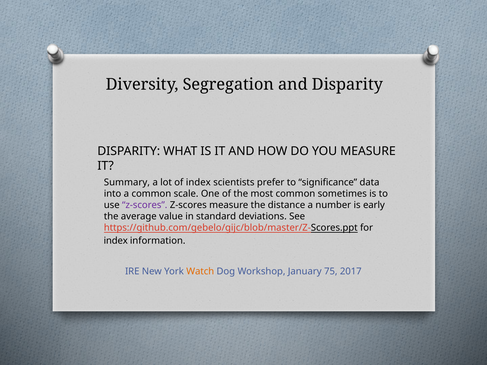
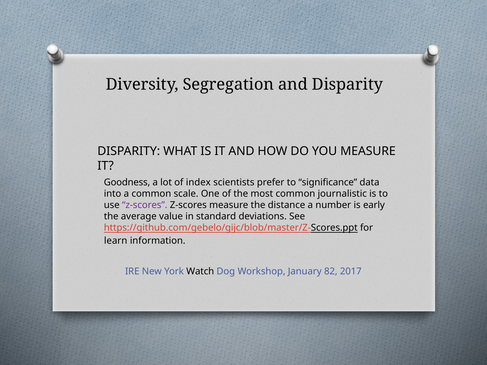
Summary: Summary -> Goodness (127, 183)
sometimes: sometimes -> journalistic (342, 194)
index: index -> learn (116, 241)
Watch colour: orange -> black (200, 272)
75: 75 -> 82 (331, 272)
